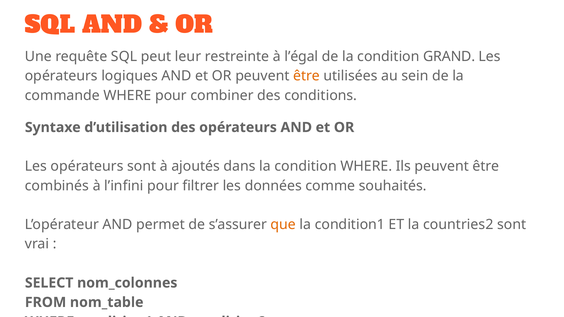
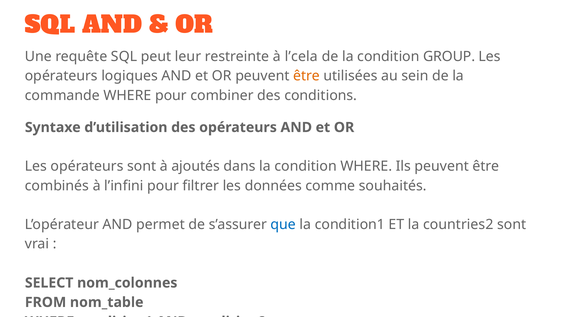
l’égal: l’égal -> l’cela (301, 57)
GRAND: GRAND -> GROUP (449, 57)
que colour: orange -> blue (283, 225)
